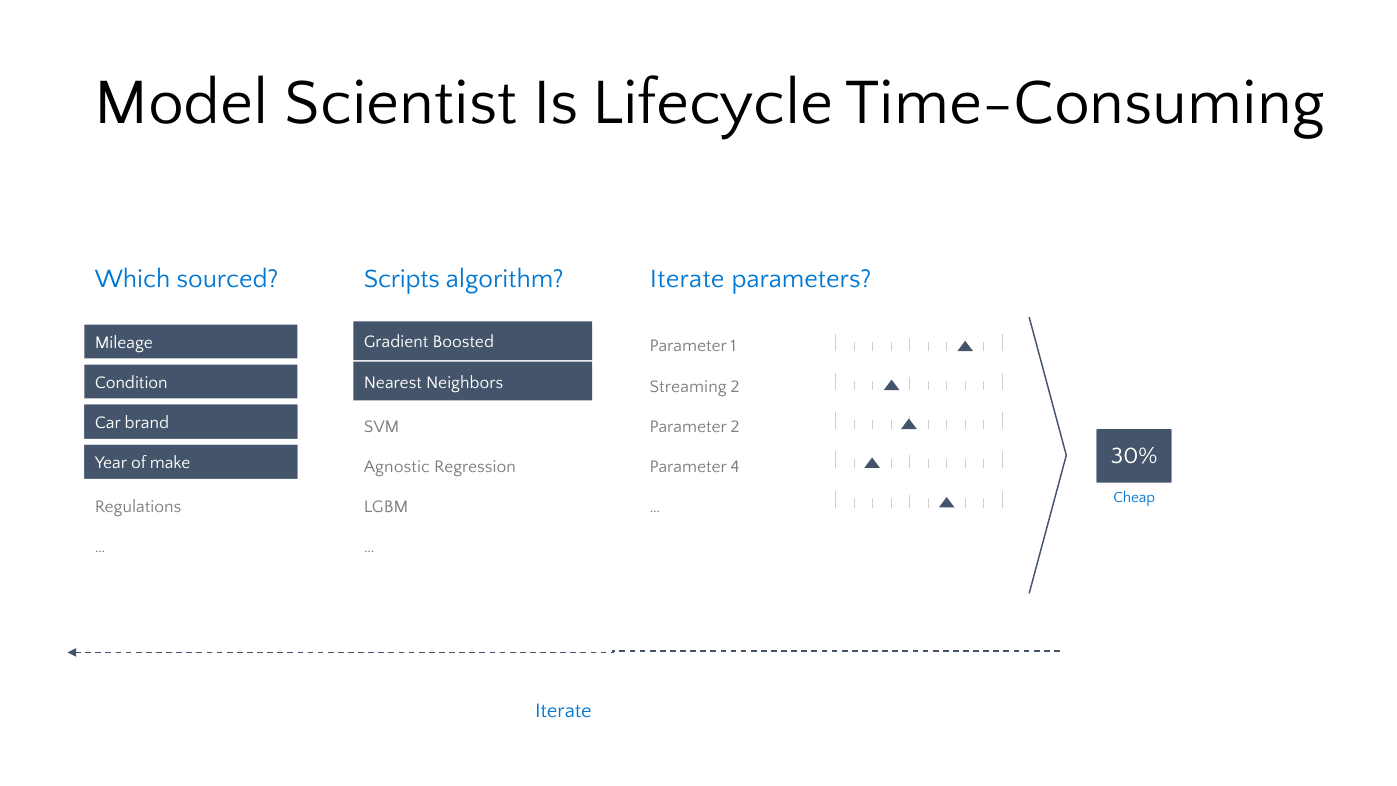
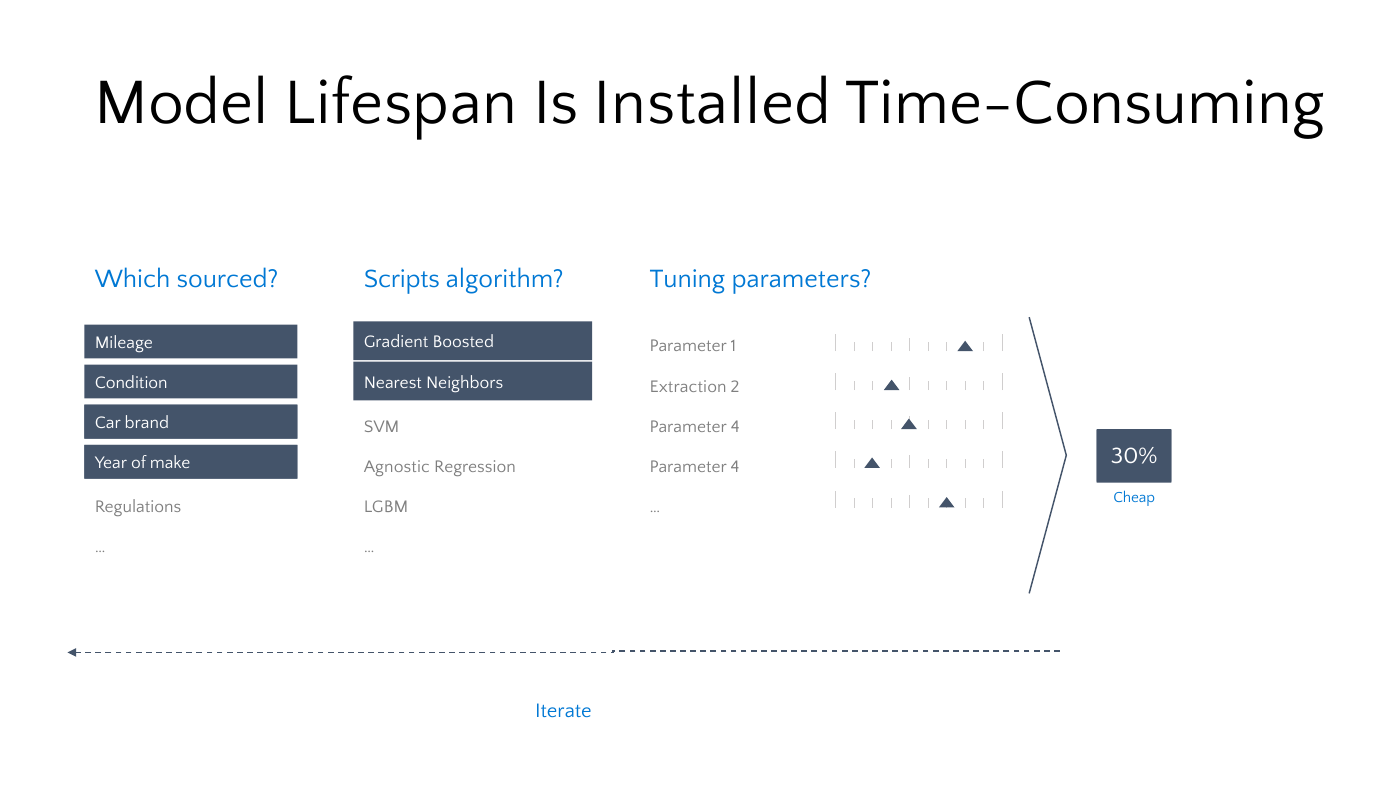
Scientist: Scientist -> Lifespan (401, 102)
Lifecycle: Lifecycle -> Installed (713, 102)
algorithm Iterate: Iterate -> Tuning (687, 279)
Streaming: Streaming -> Extraction (688, 386)
2: 2 -> 4 (735, 426)
